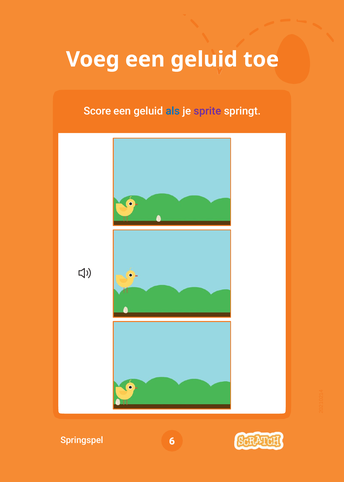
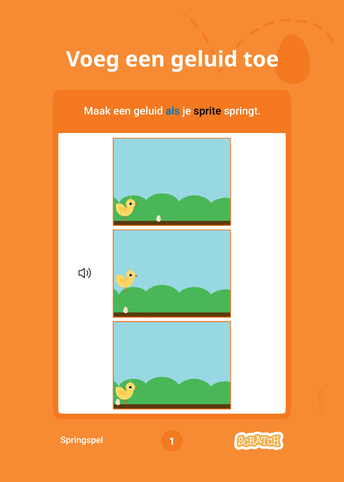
Score: Score -> Maak (97, 111)
sprite colour: purple -> black (207, 111)
Springspel 6: 6 -> 1 (172, 441)
